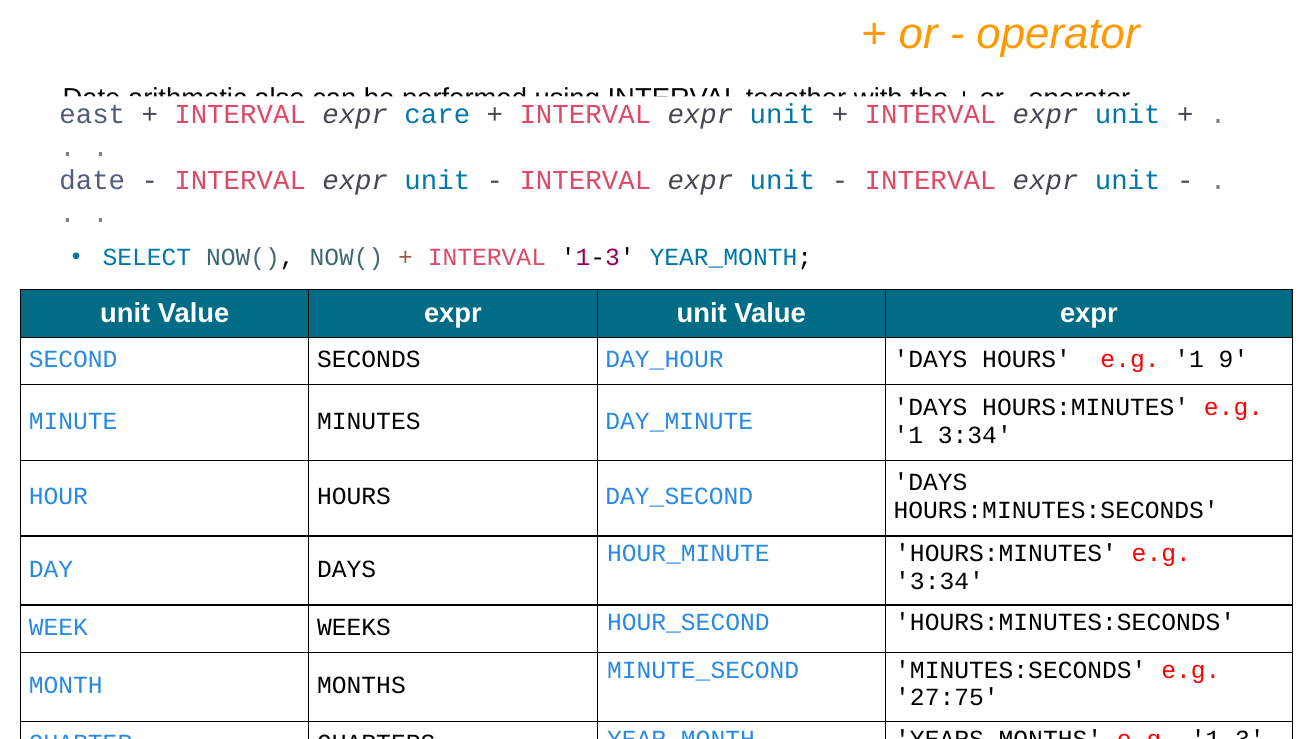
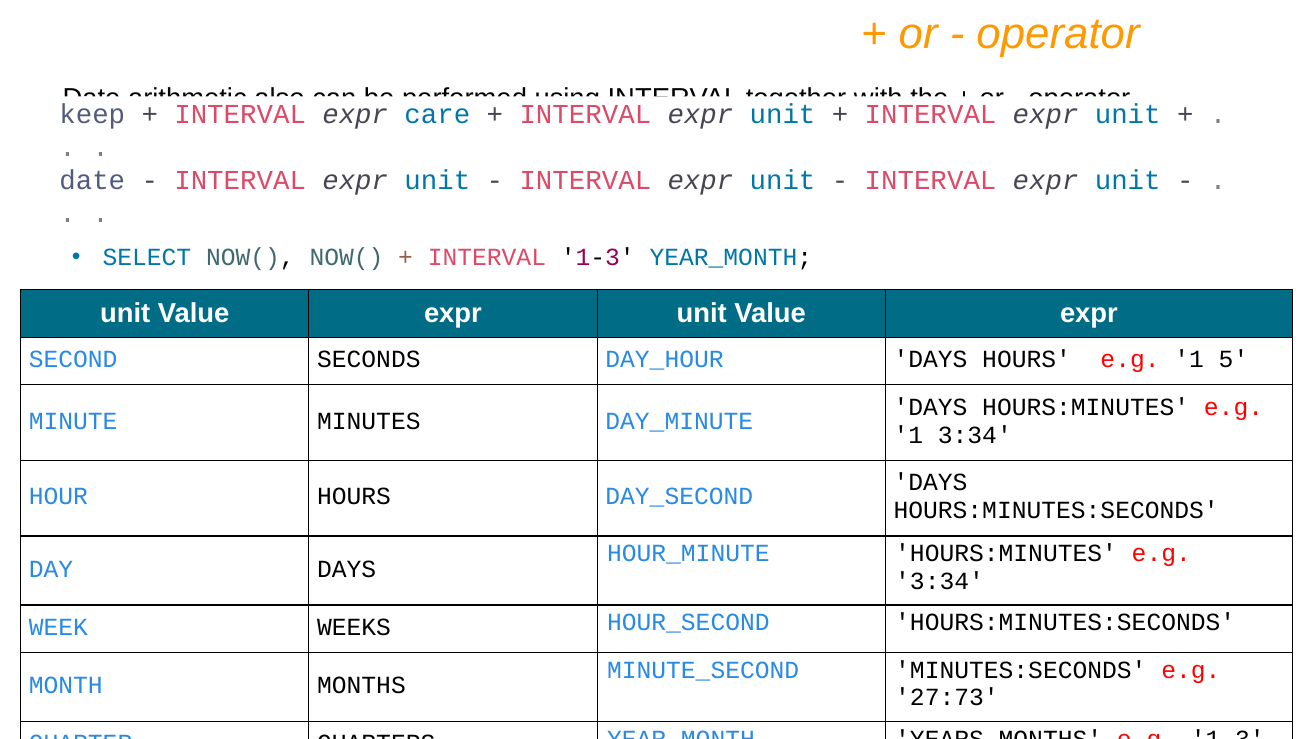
east: east -> keep (92, 115)
9: 9 -> 5 (1234, 360)
27:75: 27:75 -> 27:73 (947, 698)
